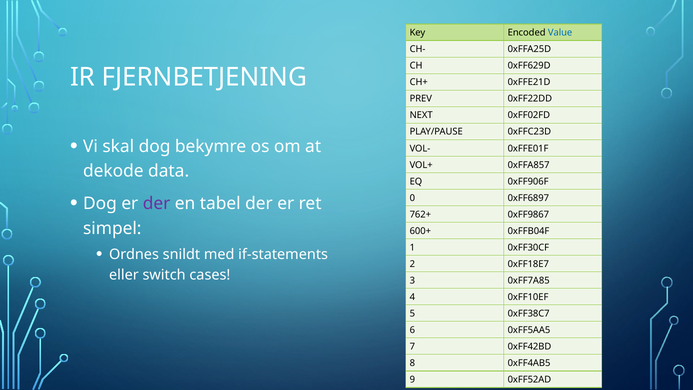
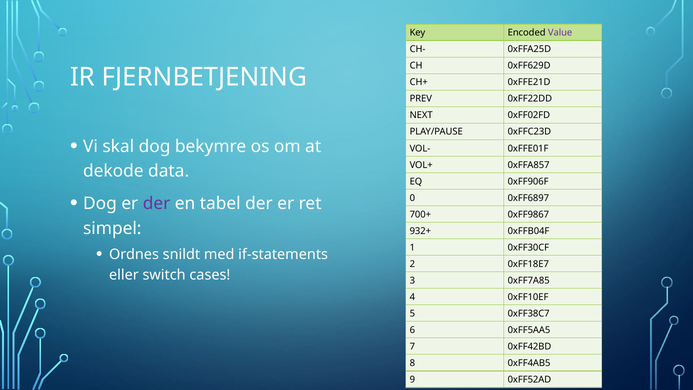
Value colour: blue -> purple (560, 33)
762+: 762+ -> 700+ (420, 214)
600+: 600+ -> 932+ (420, 231)
